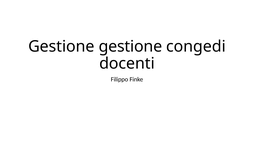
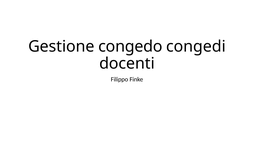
Gestione gestione: gestione -> congedo (130, 46)
